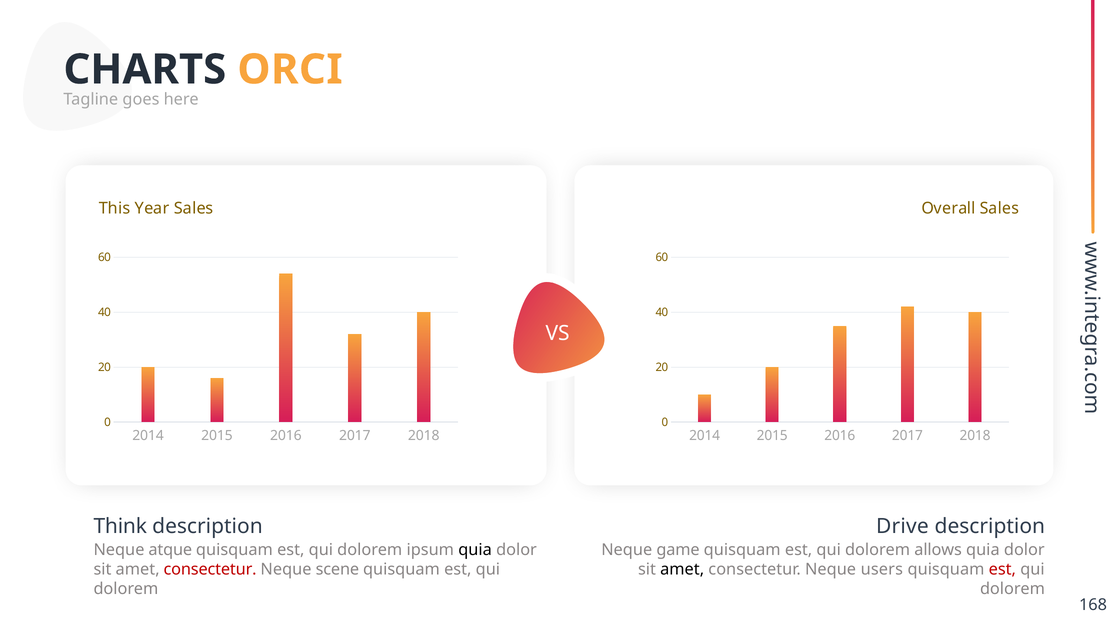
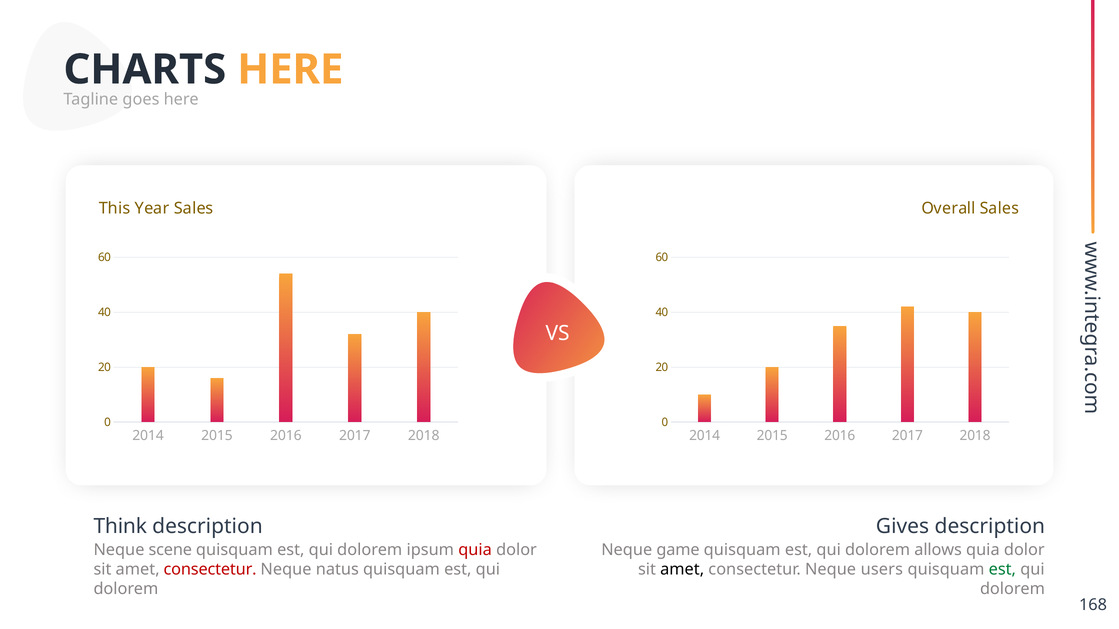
ORCI: ORCI -> HERE (290, 70)
Drive: Drive -> Gives (902, 527)
atque: atque -> scene (170, 550)
quia colour: black -> red (475, 550)
scene: scene -> natus (337, 570)
est colour: red -> green (1002, 570)
